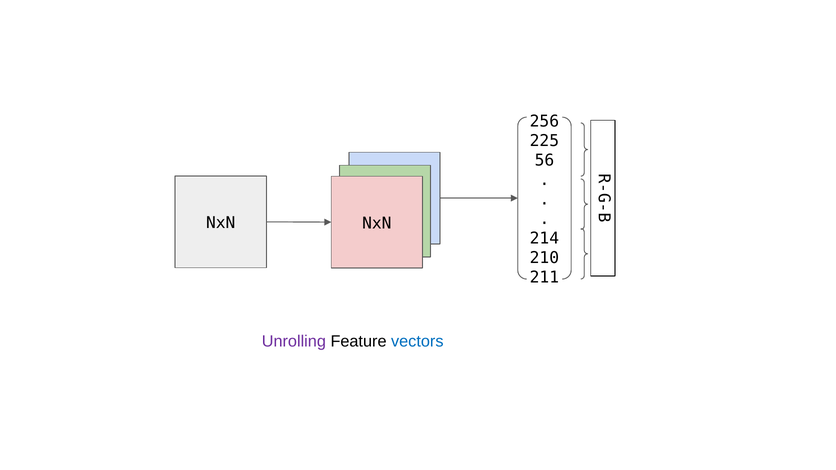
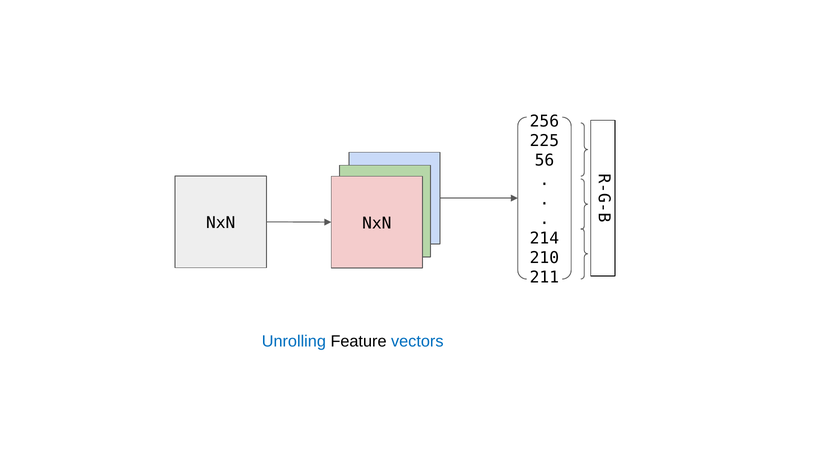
Unrolling colour: purple -> blue (294, 342)
